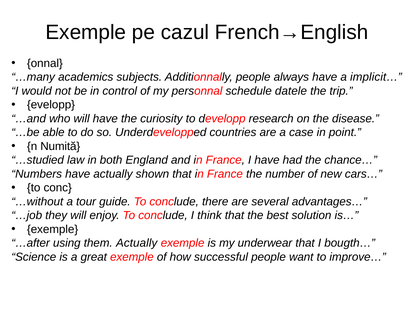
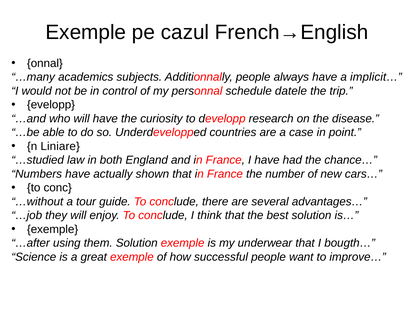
Numită: Numită -> Liniare (60, 146)
them Actually: Actually -> Solution (137, 243)
